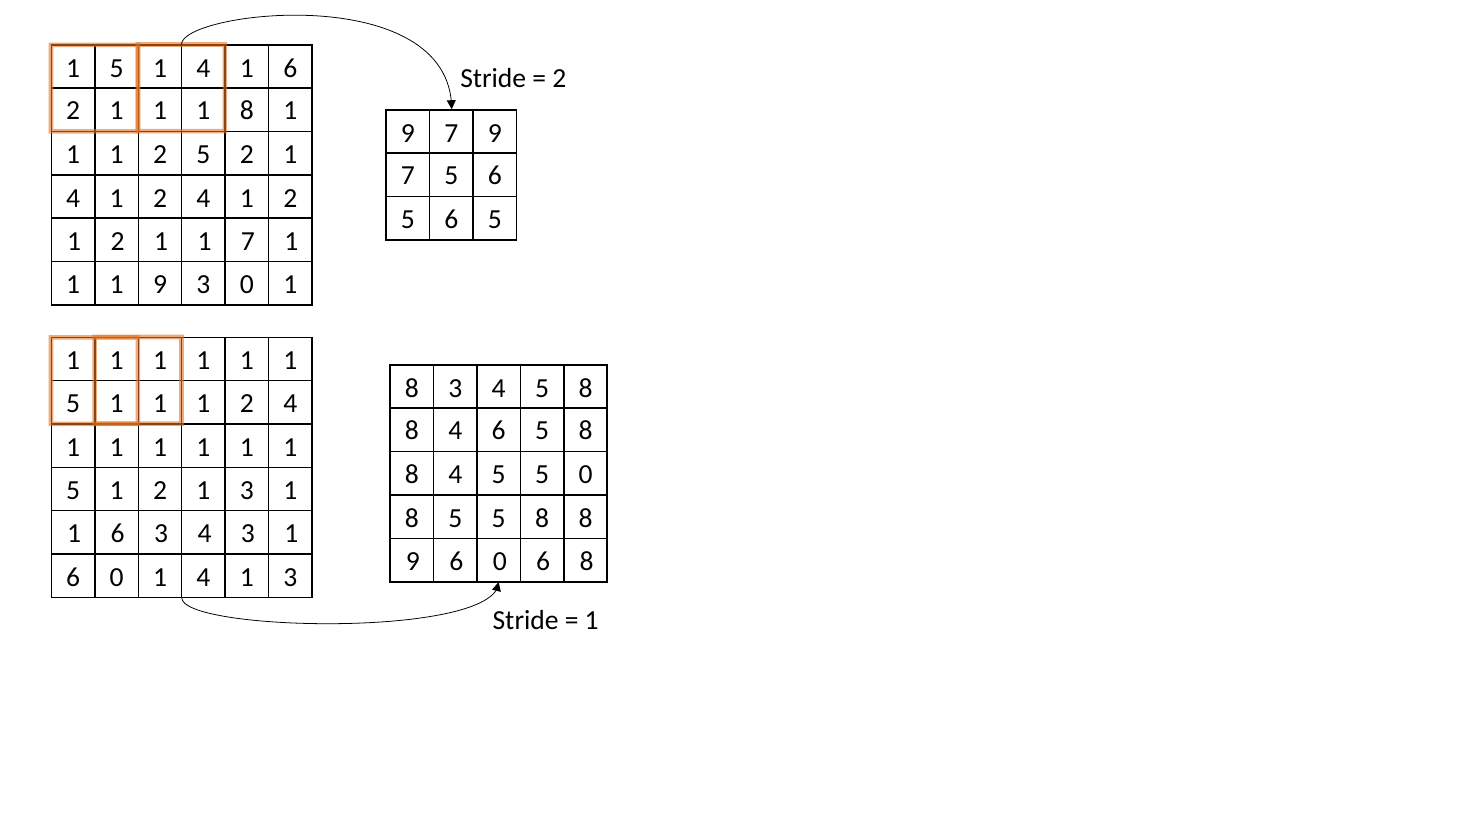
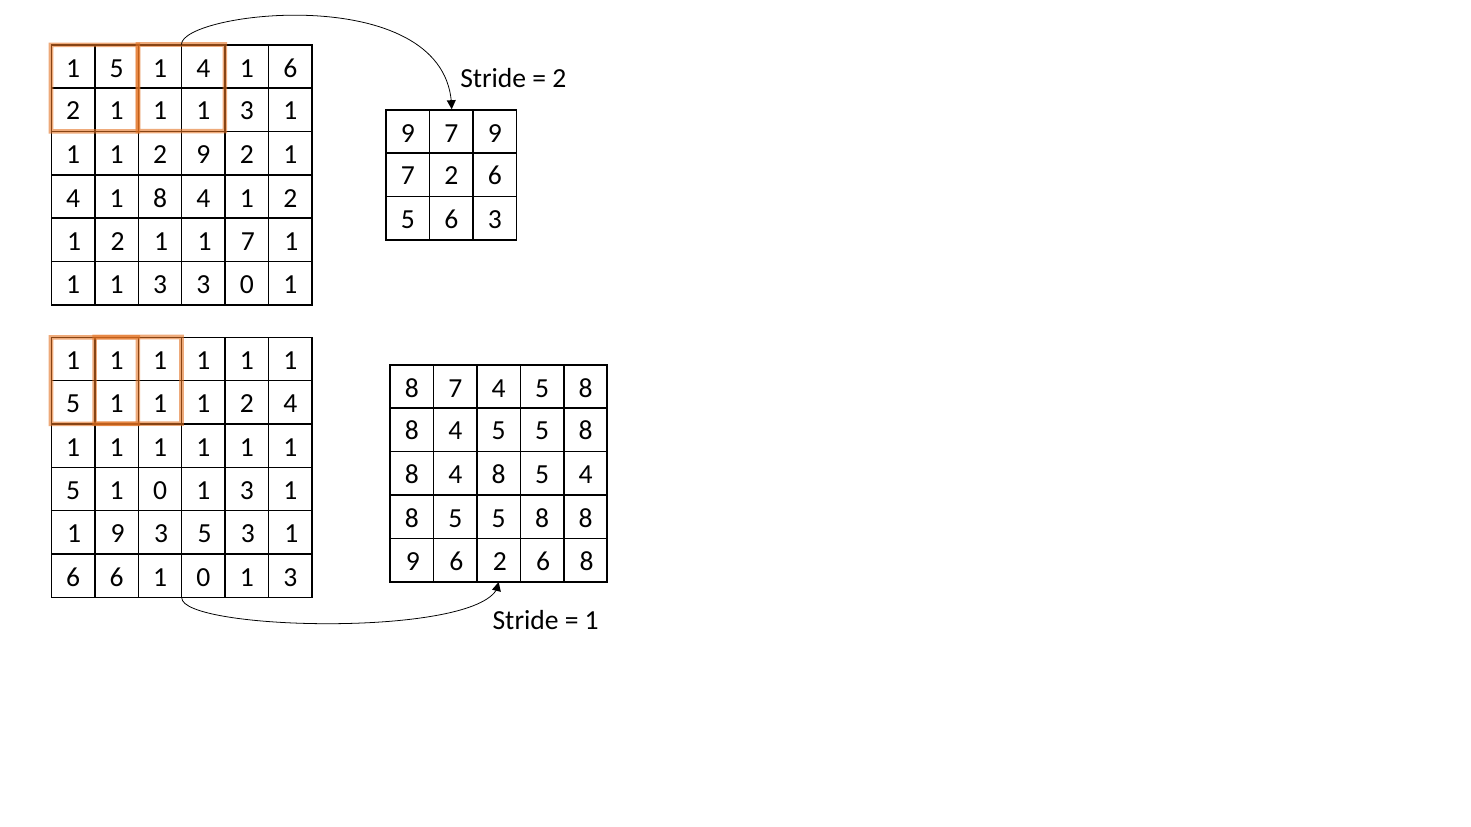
8: 8 -> 3 (247, 111)
2 5: 5 -> 9 (203, 155)
7 5: 5 -> 2 (451, 176)
2: 2 -> 8 (160, 198)
5: 5 -> 3 (495, 220)
9: 9 -> 3 (160, 285)
8 3: 3 -> 7 (455, 388)
8 4 6: 6 -> 5 (499, 431)
8 4 5: 5 -> 8 (499, 475)
5 0: 0 -> 4 (586, 475)
5 1 2: 2 -> 0 (160, 491)
1 6: 6 -> 9 (118, 534)
4: 4 -> 5 (205, 534)
9 6 0: 0 -> 2 (500, 561)
0: 0 -> 6 (117, 578)
4: 4 -> 0 (203, 578)
